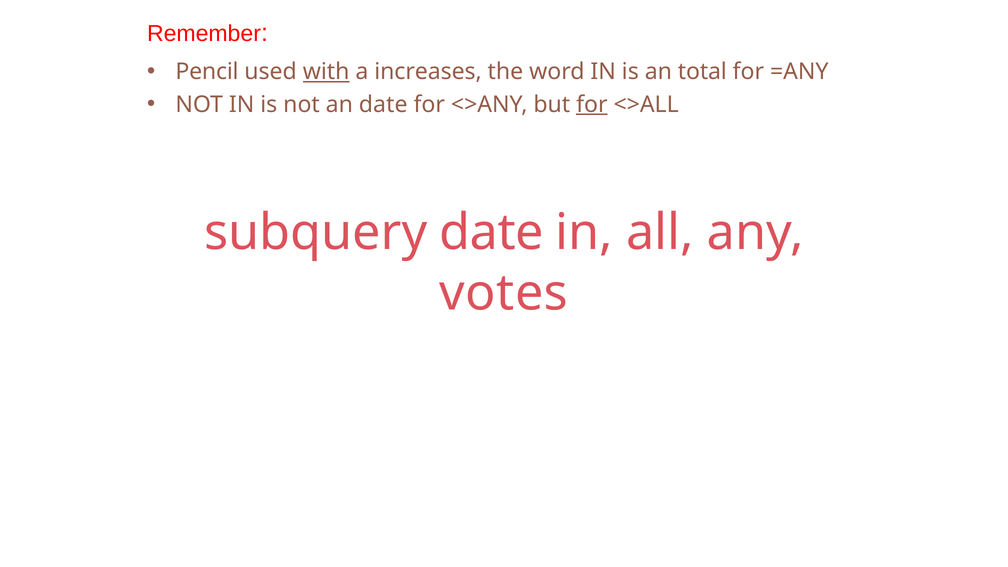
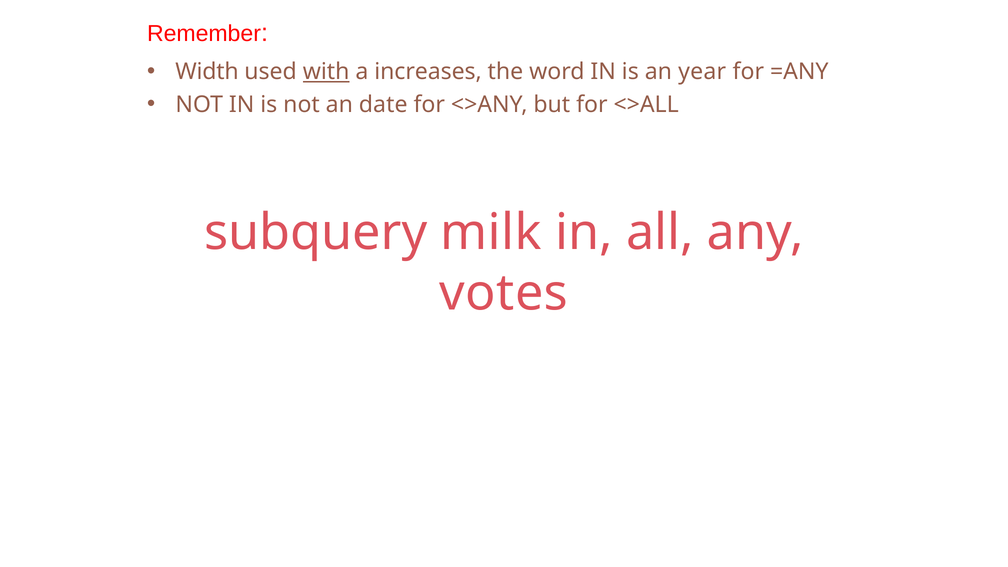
Pencil: Pencil -> Width (207, 72)
total: total -> year (702, 72)
for underline: present -> none (592, 104)
subquery date: date -> milk (491, 233)
